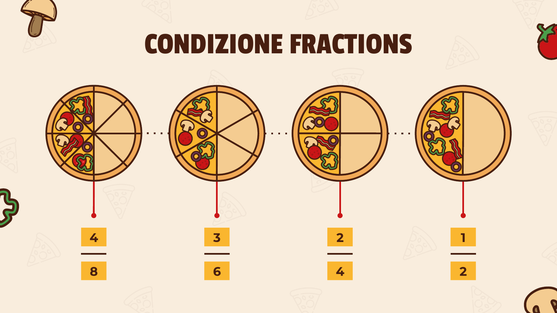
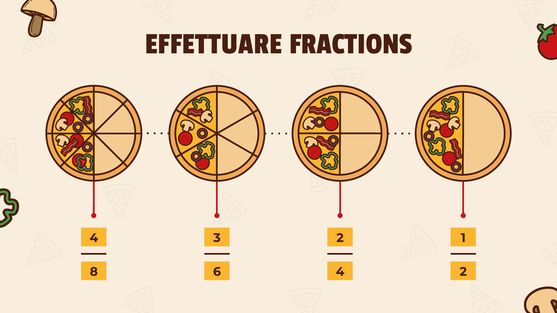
CONDIZIONE: CONDIZIONE -> EFFETTUARE (214, 43)
